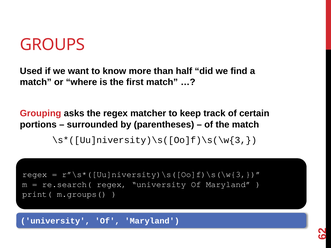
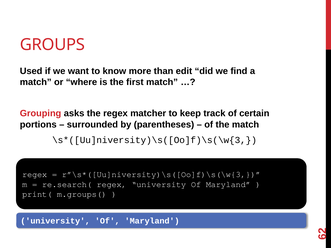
half: half -> edit (184, 71)
